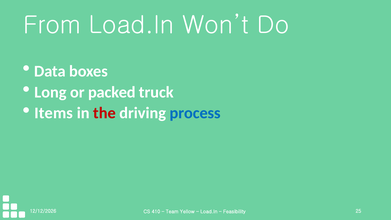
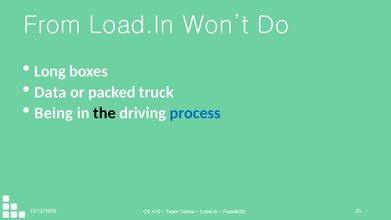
Data: Data -> Long (50, 71)
Long: Long -> Data (50, 92)
Items: Items -> Being (54, 113)
the colour: red -> black (104, 113)
